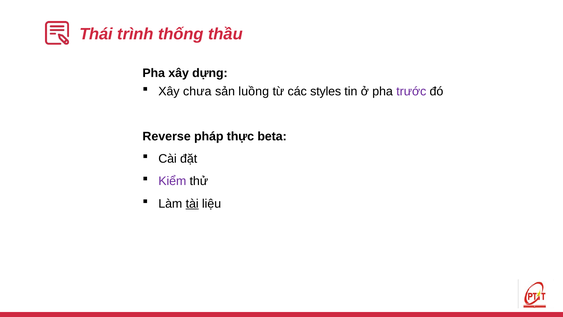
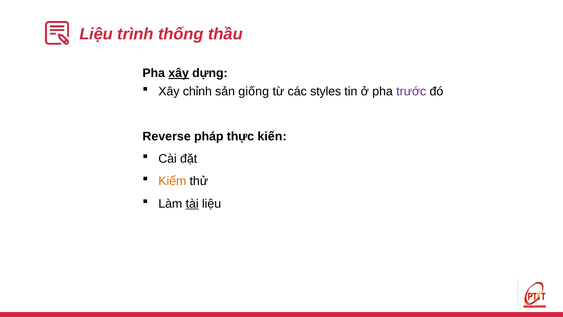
Thái: Thái -> Liệu (96, 34)
xây underline: none -> present (179, 73)
chưa: chưa -> chỉnh (197, 91)
luồng: luồng -> giống (254, 91)
beta: beta -> kiến (272, 136)
Kiểm colour: purple -> orange (172, 181)
